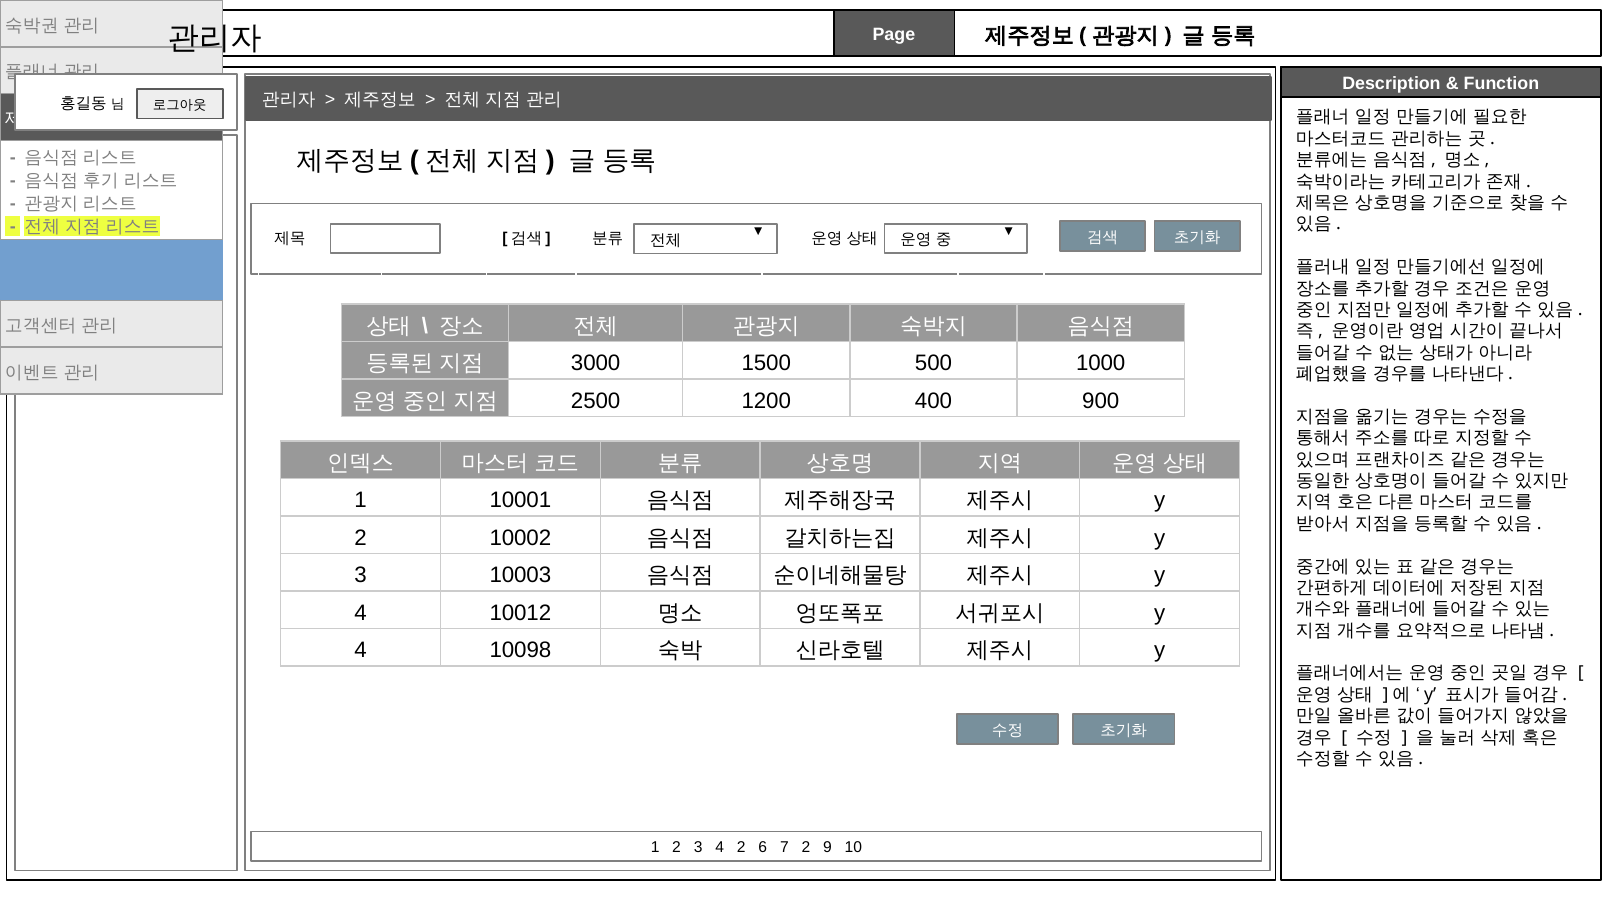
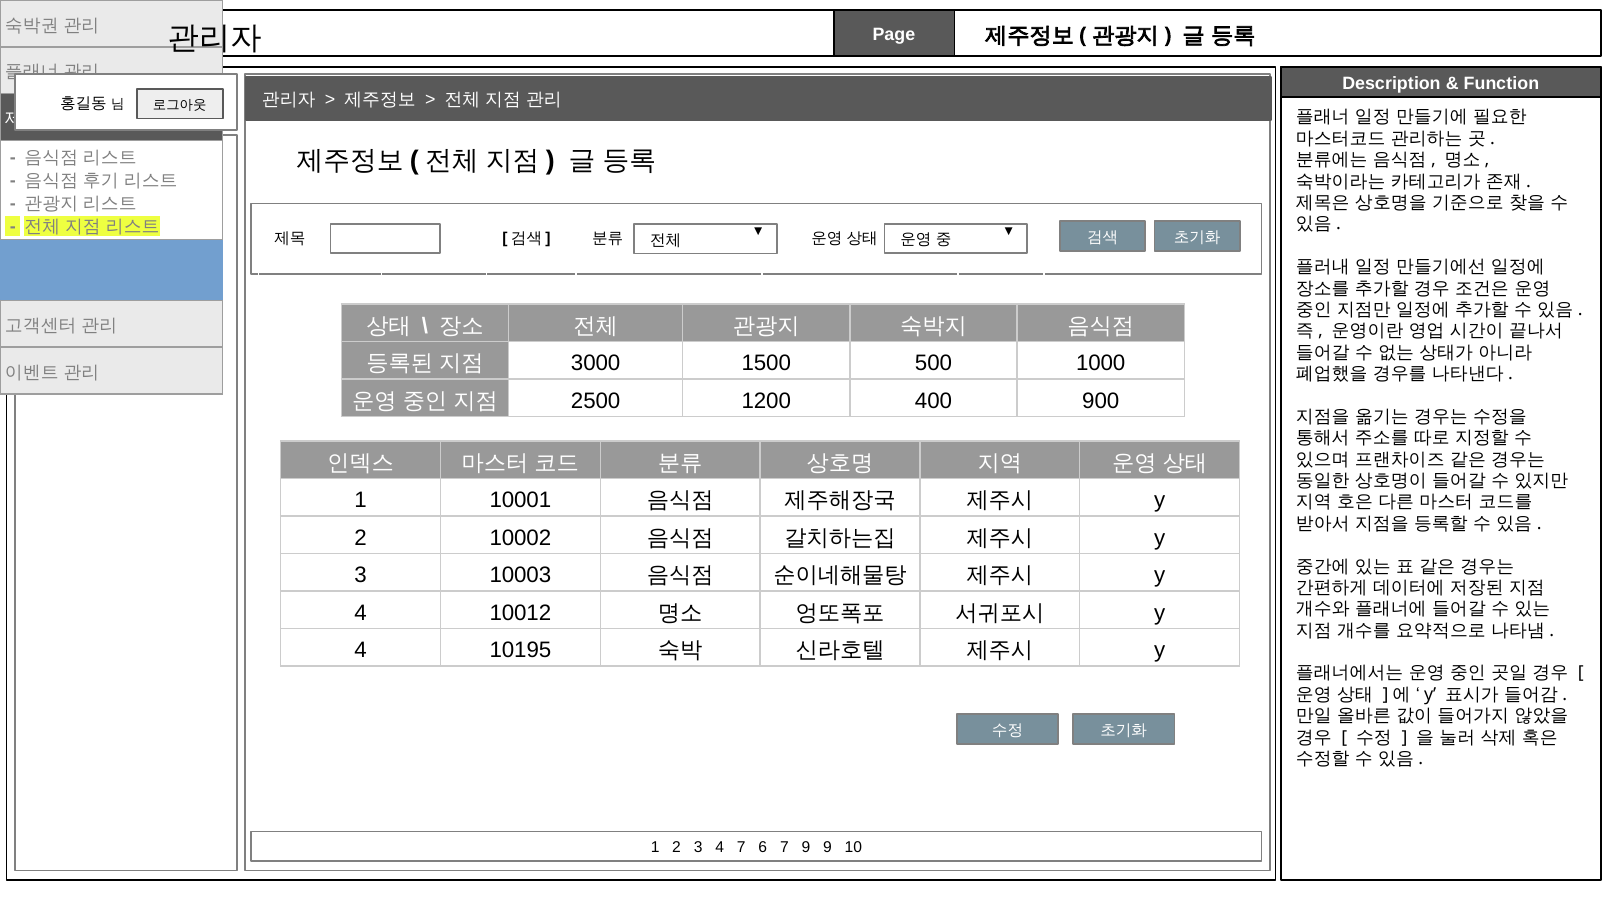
10098: 10098 -> 10195 (520, 650)
4 2: 2 -> 7 (741, 847)
7 2: 2 -> 9 (806, 847)
